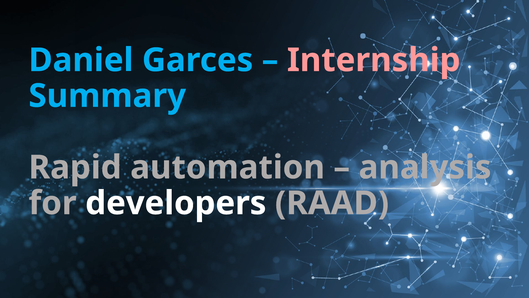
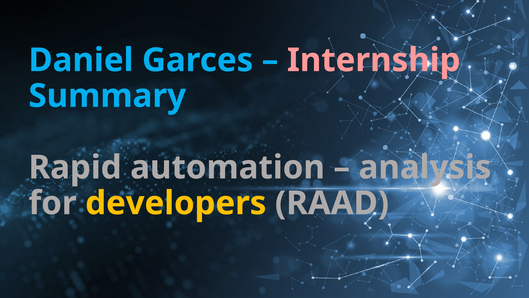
developers colour: white -> yellow (176, 203)
